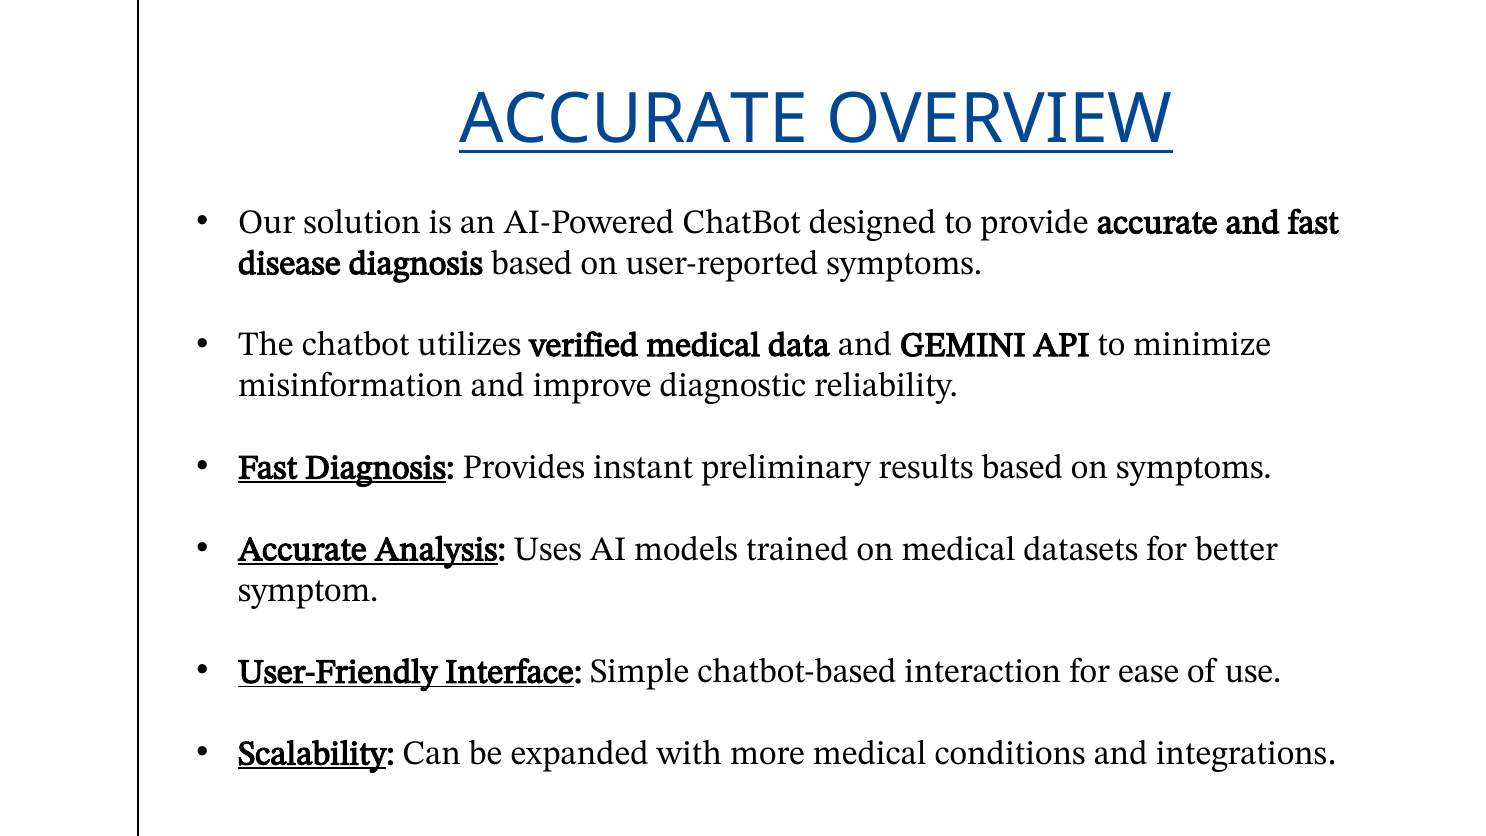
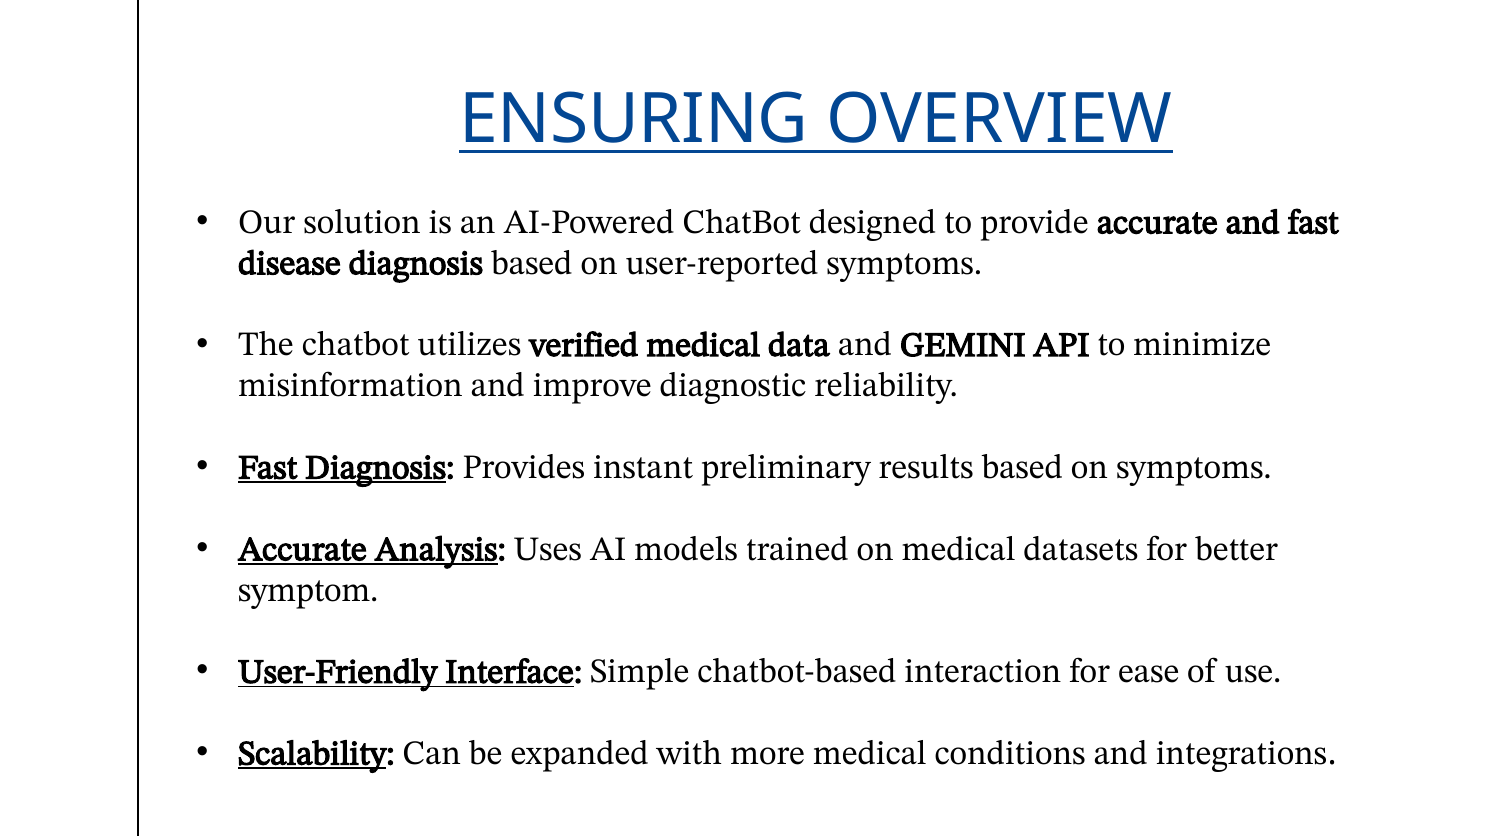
ACCURATE: ACCURATE -> ENSURING (634, 120)
